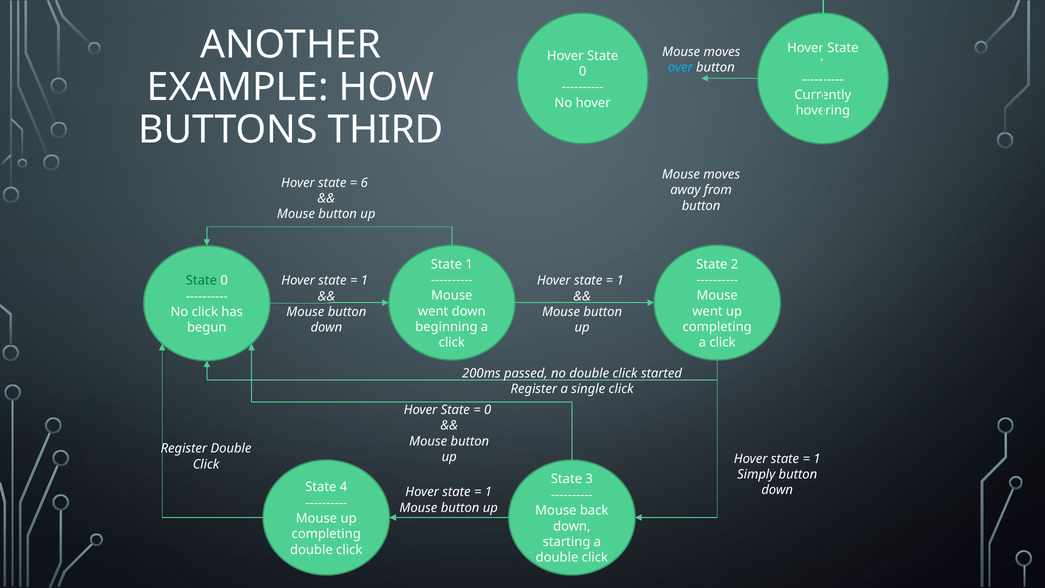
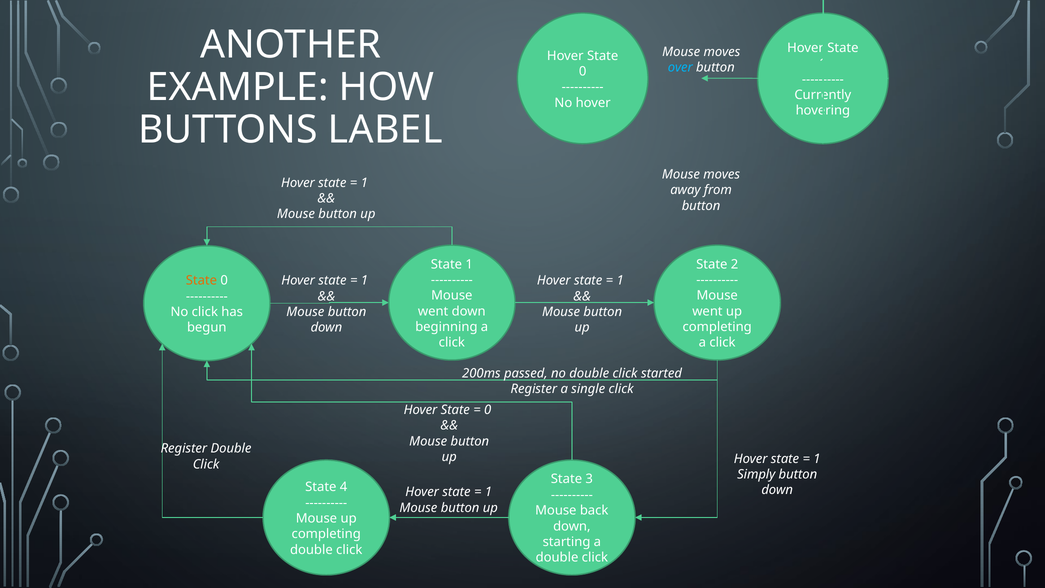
THIRD: THIRD -> LABEL (385, 130)
6: 6 -> 1 (364, 183)
State colour: green -> orange (201, 280)
